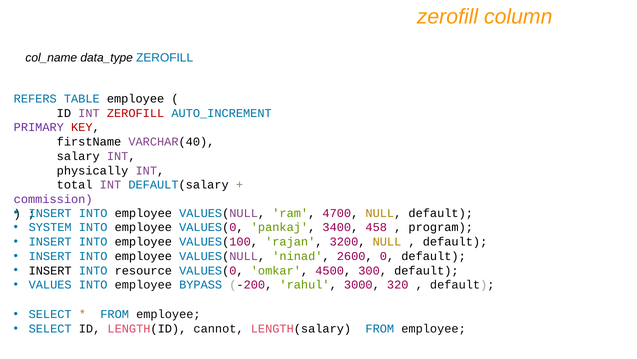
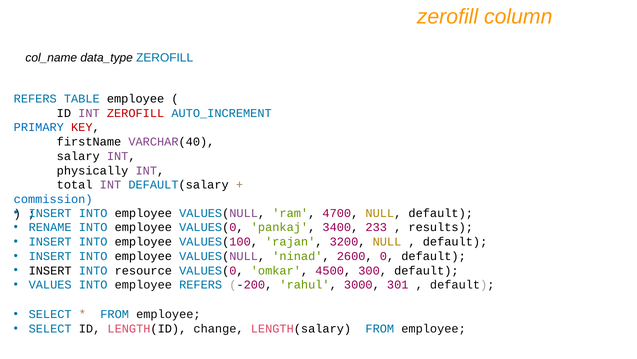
PRIMARY colour: purple -> blue (39, 127)
commission colour: purple -> blue (53, 199)
SYSTEM: SYSTEM -> RENAME (50, 227)
458: 458 -> 233 (376, 227)
program: program -> results (441, 227)
employee BYPASS: BYPASS -> REFERS (201, 284)
320: 320 -> 301 (398, 284)
cannot: cannot -> change (219, 328)
